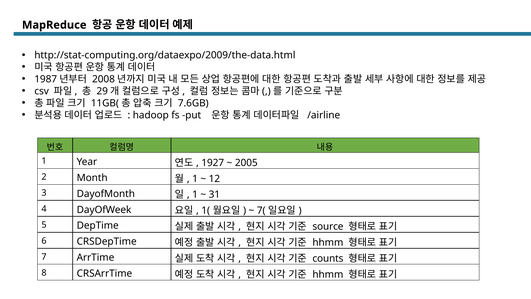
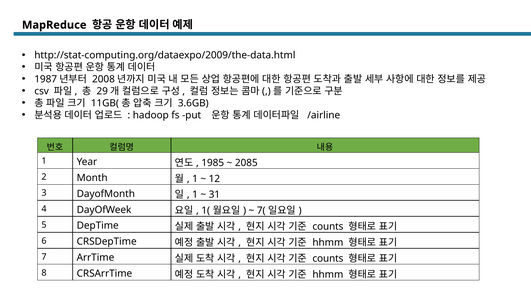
7.6GB: 7.6GB -> 3.6GB (193, 103)
1927: 1927 -> 1985 (213, 163)
2005: 2005 -> 2085 (246, 163)
source: source -> counts (328, 226)
